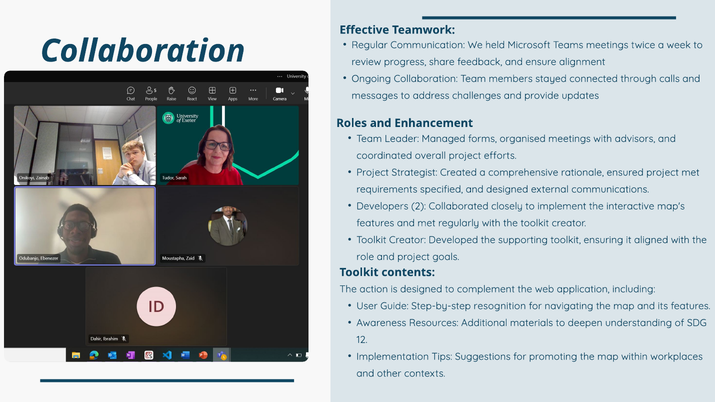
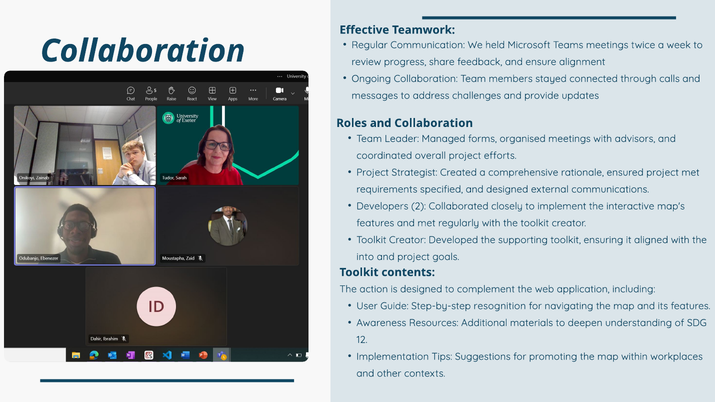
and Enhancement: Enhancement -> Collaboration (434, 123)
role: role -> into (365, 257)
